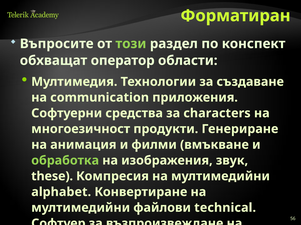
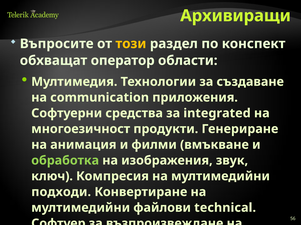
Форматиран: Форматиран -> Архивиращи (236, 16)
този colour: light green -> yellow (131, 44)
characters: characters -> integrated (217, 114)
these: these -> ключ (52, 177)
alphabet: alphabet -> подходи (61, 193)
